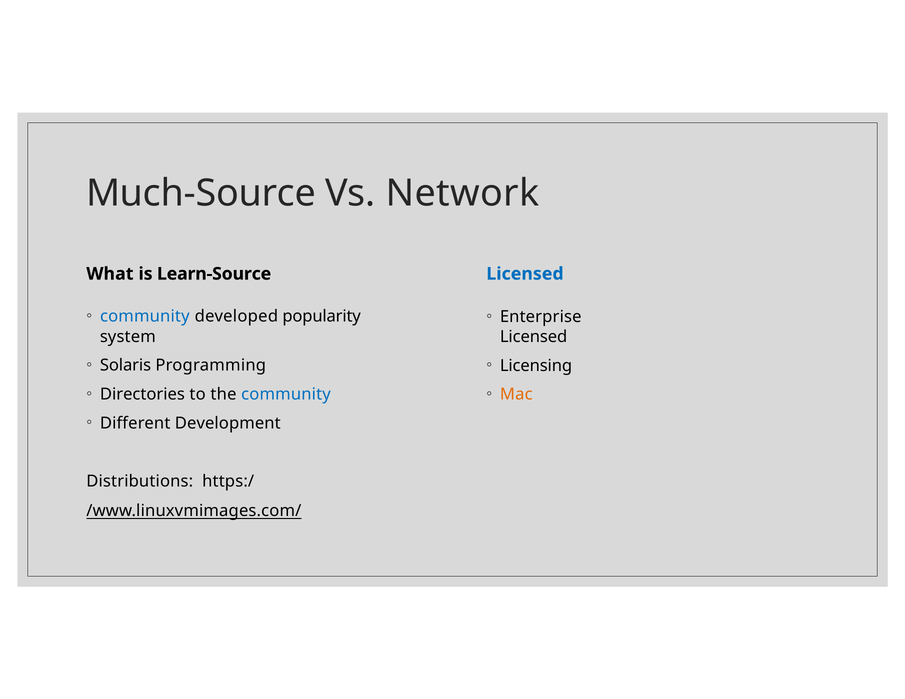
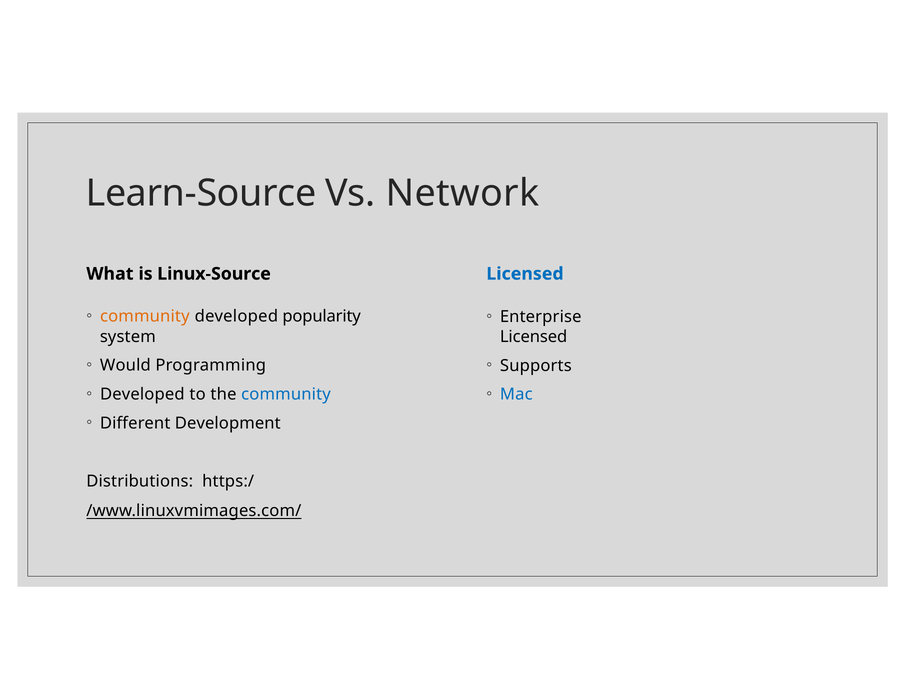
Much-Source: Much-Source -> Learn-Source (201, 193)
Learn-Source: Learn-Source -> Linux-Source (214, 274)
community colour: blue -> orange (145, 316)
Solaris: Solaris -> Would (125, 366)
Licensing: Licensing -> Supports (536, 366)
Directories: Directories -> Developed (142, 394)
Mac colour: orange -> blue (516, 395)
